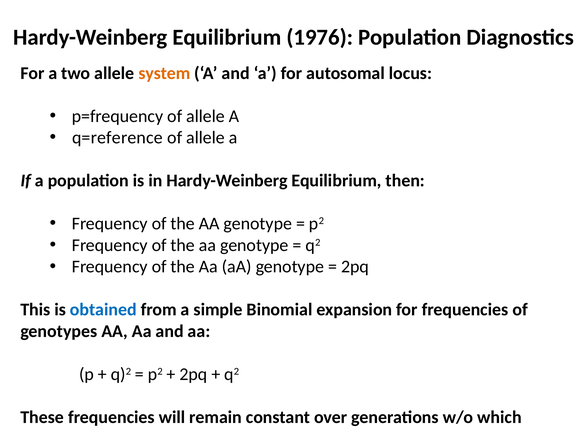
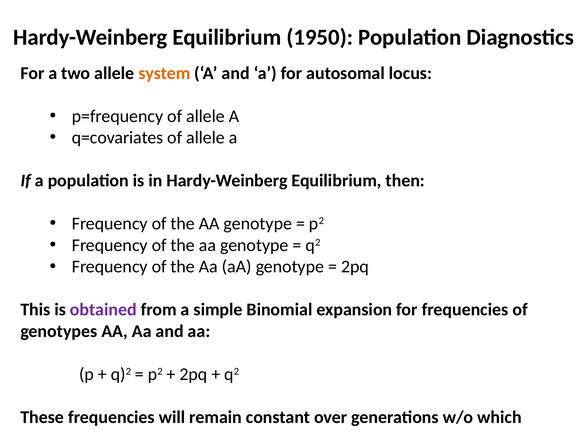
1976: 1976 -> 1950 (320, 37)
q=reference: q=reference -> q=covariates (118, 138)
obtained colour: blue -> purple (103, 310)
